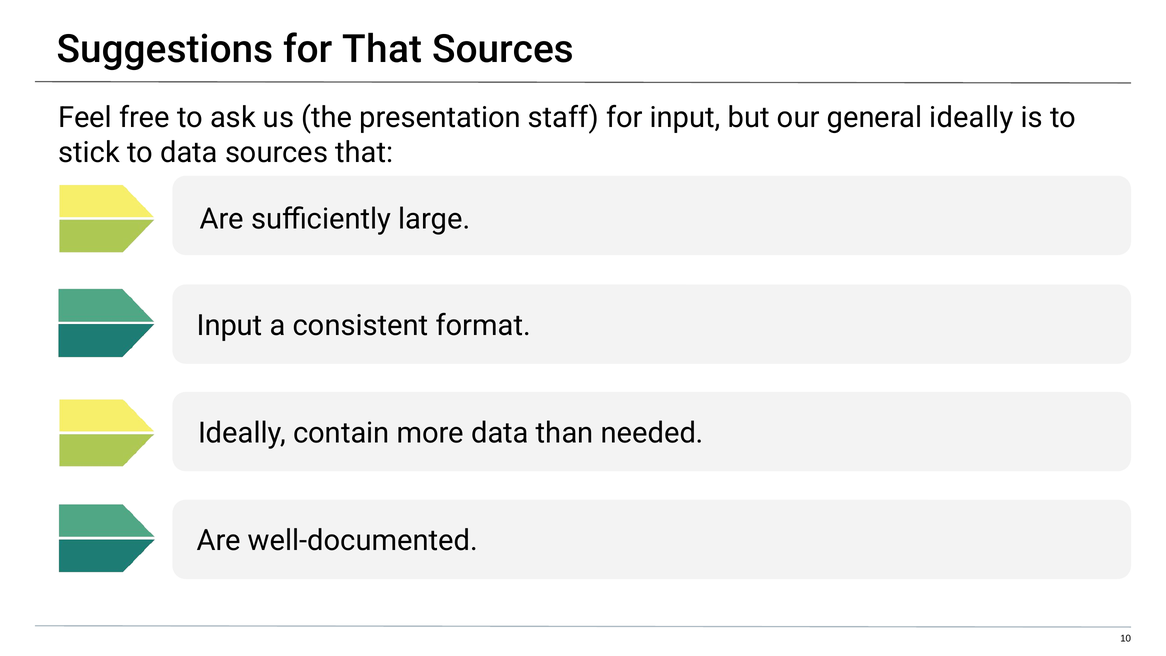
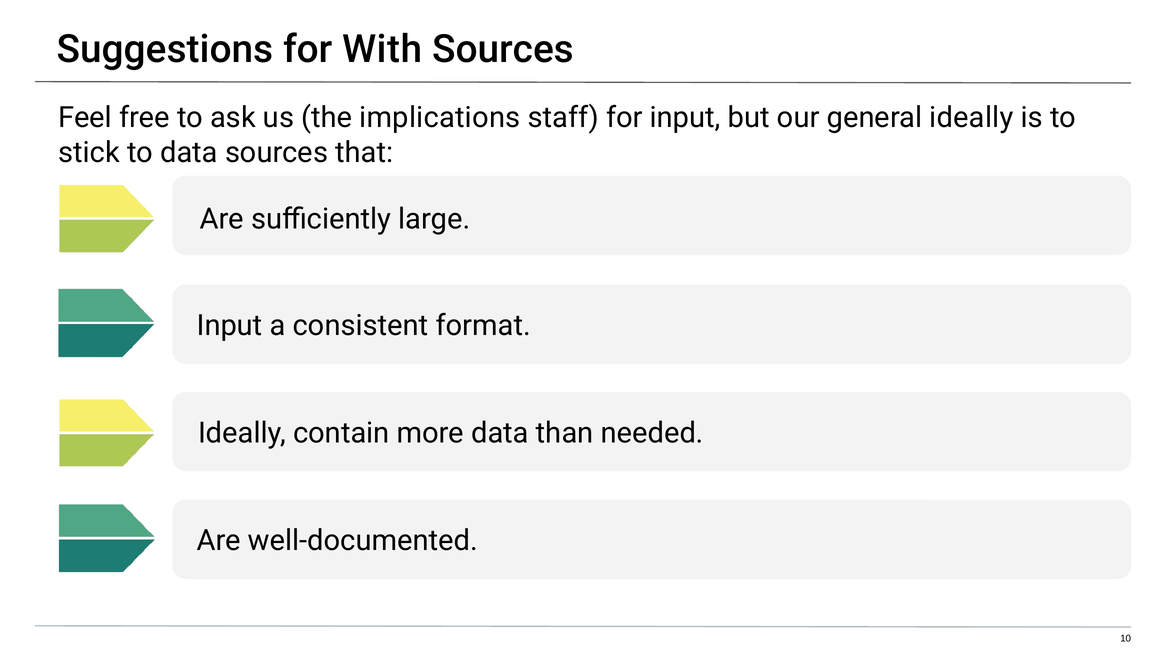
for That: That -> With (382, 49)
presentation: presentation -> implications (440, 117)
